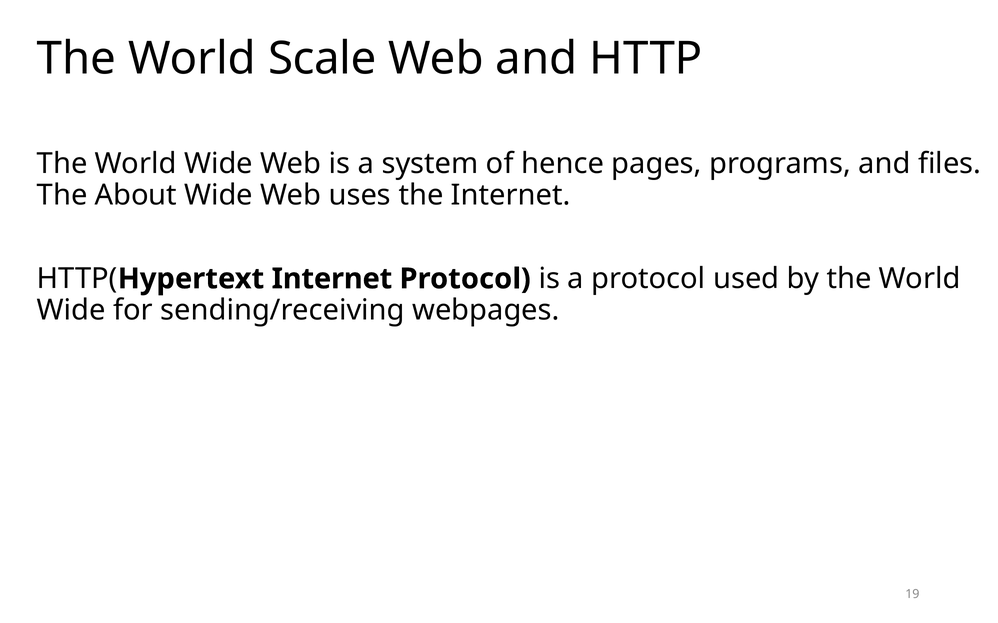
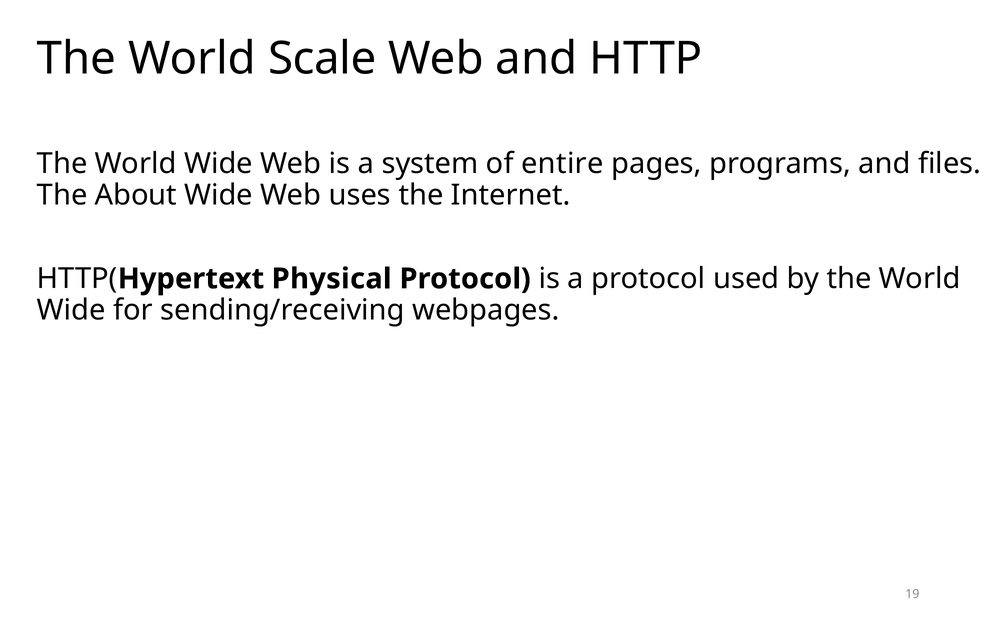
hence: hence -> entire (562, 164)
Internet: Internet -> Physical (332, 279)
